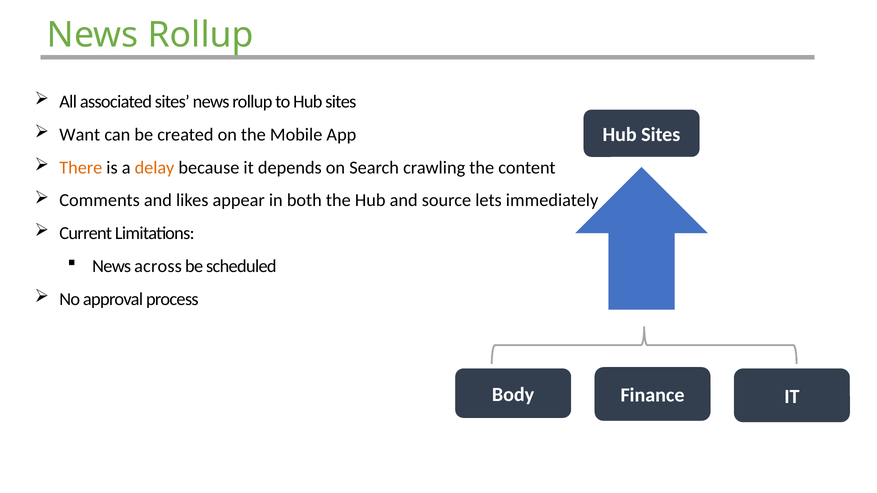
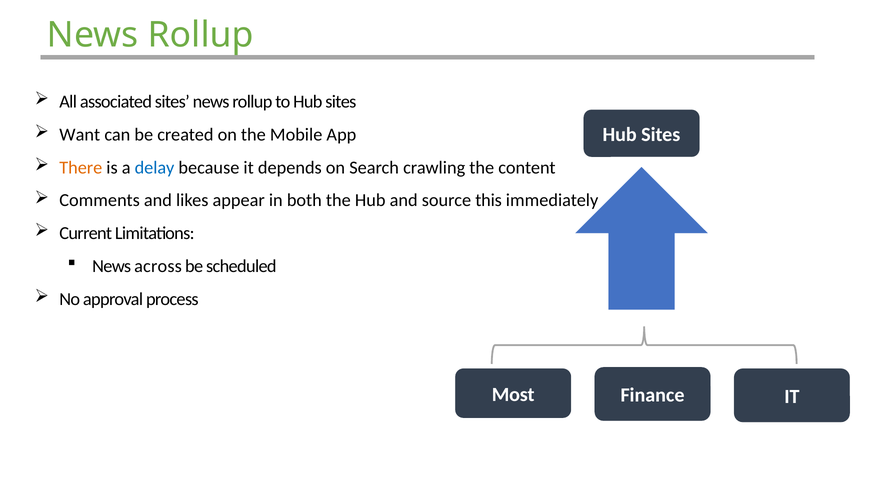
delay colour: orange -> blue (155, 168)
lets: lets -> this (489, 201)
Body: Body -> Most (513, 395)
